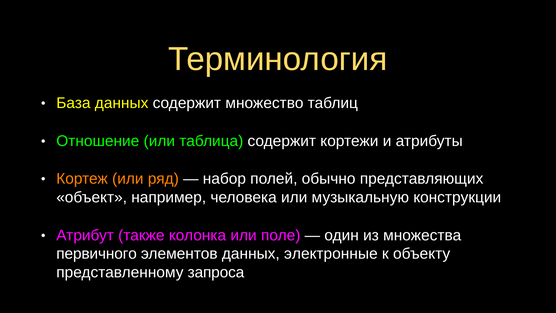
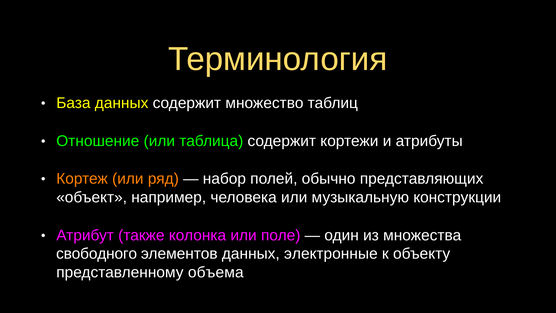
первичного: первичного -> свободного (97, 254)
запроса: запроса -> объема (216, 272)
